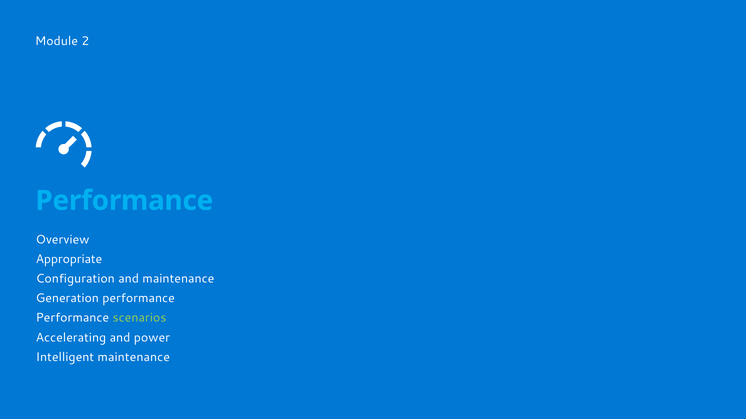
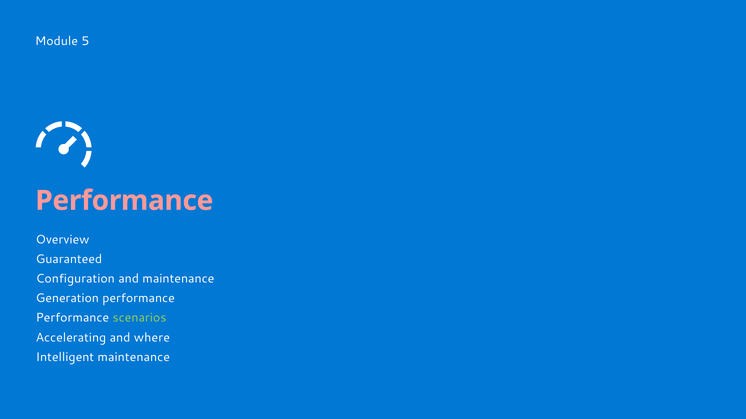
2: 2 -> 5 (85, 41)
Performance colour: light blue -> pink (124, 201)
Appropriate: Appropriate -> Guaranteed (69, 260)
power: power -> where (152, 338)
